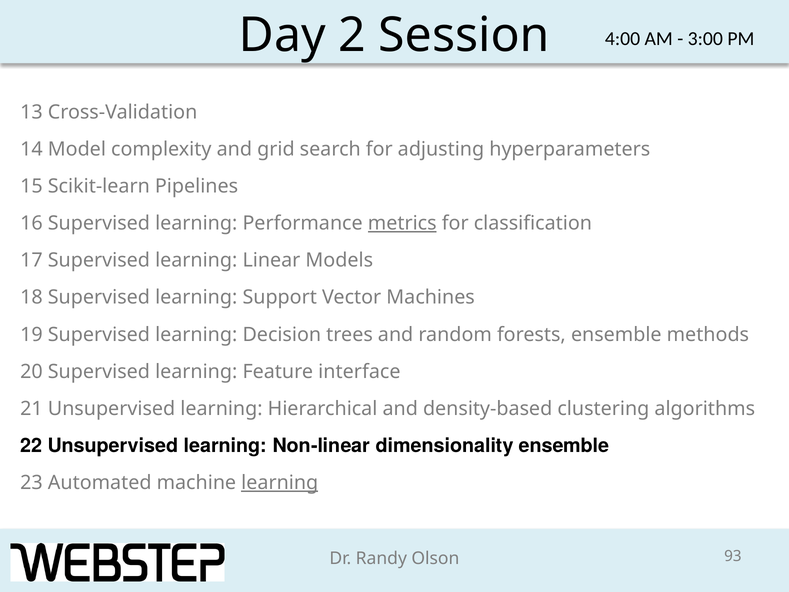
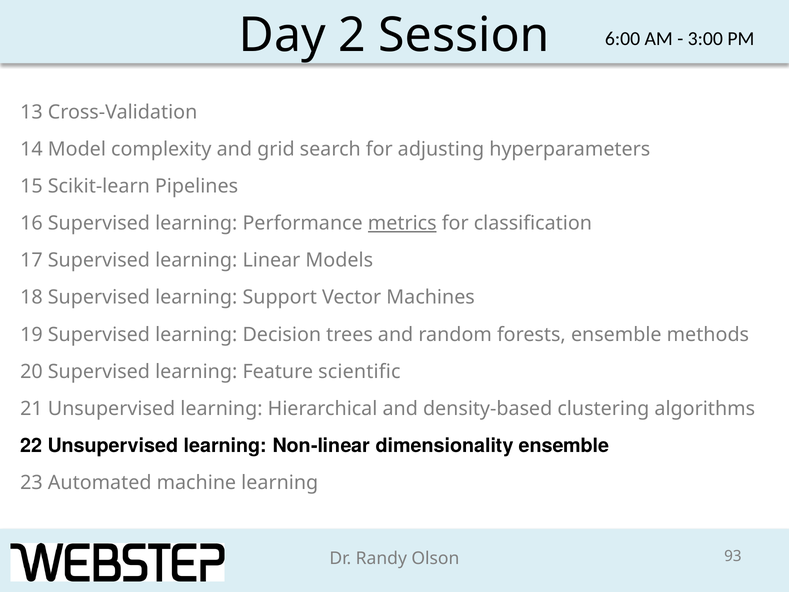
4:00: 4:00 -> 6:00 (623, 39)
interface: interface -> scientific (359, 371)
learning underline: present -> none (280, 483)
